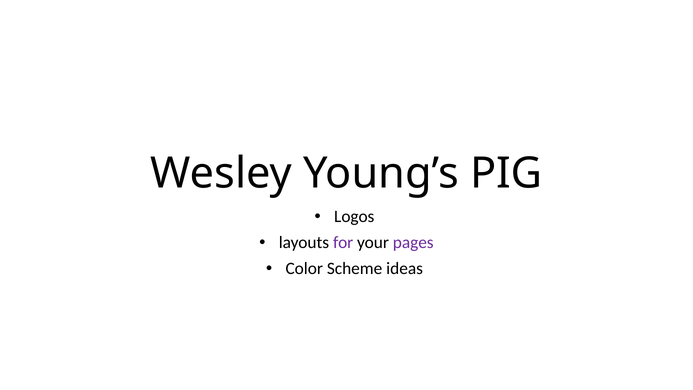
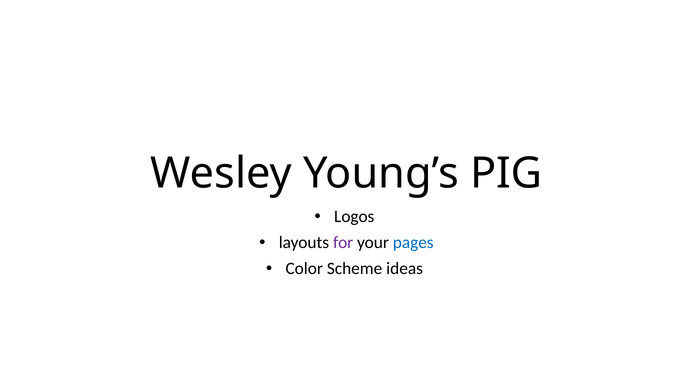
pages colour: purple -> blue (413, 243)
